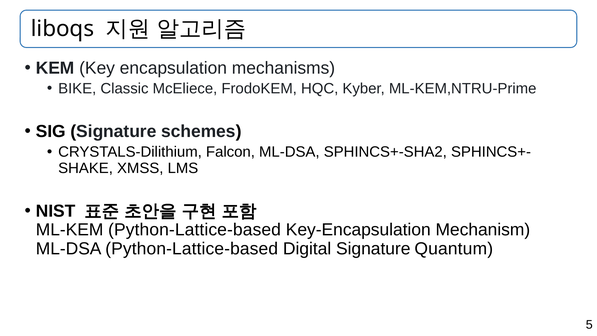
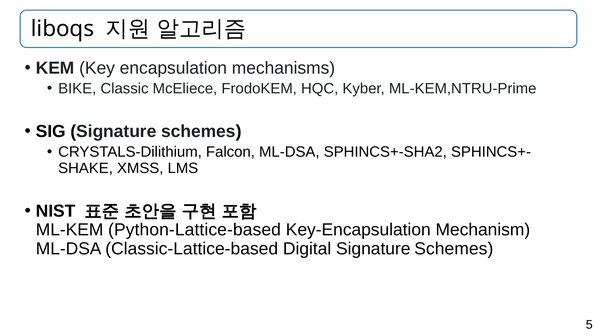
ML-DSA Python-Lattice-based: Python-Lattice-based -> Classic-Lattice-based (192, 248)
Digital Signature Quantum: Quantum -> Schemes (454, 248)
